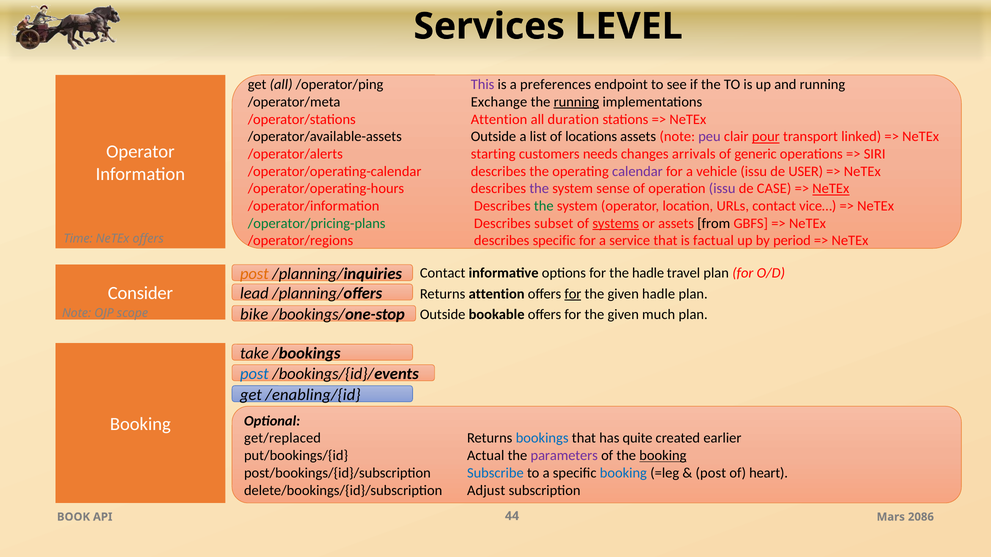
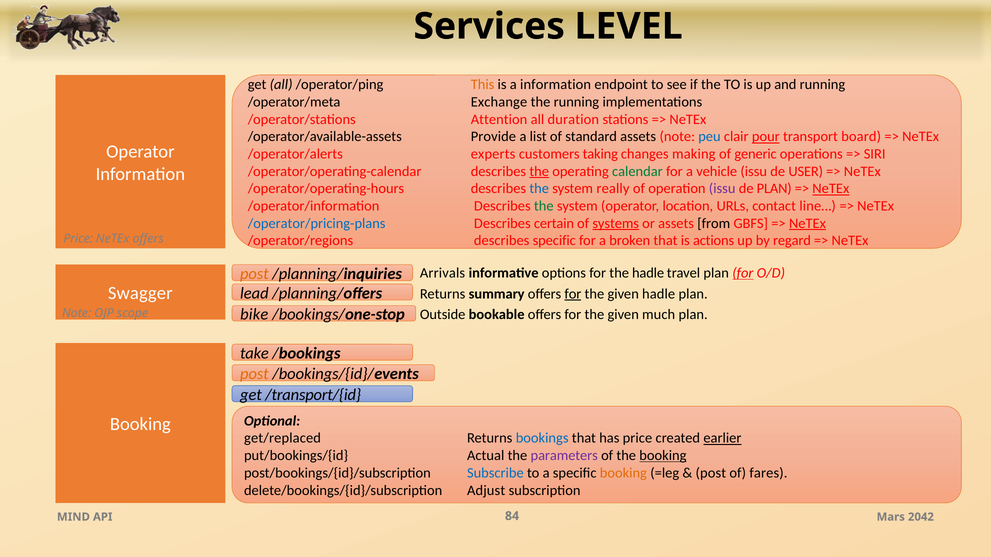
This colour: purple -> orange (483, 85)
a preferences: preferences -> information (556, 85)
running underline: present -> none (576, 102)
/operator/available-assets Outside: Outside -> Provide (493, 137)
locations: locations -> standard (591, 137)
peu colour: purple -> blue (709, 137)
linked: linked -> board (861, 137)
starting: starting -> experts (493, 154)
needs: needs -> taking (600, 154)
arrivals: arrivals -> making (694, 154)
the underline: none -> present (539, 171)
calendar colour: purple -> green (637, 171)
the colour: purple -> blue (539, 189)
sense: sense -> really (613, 189)
de CASE: CASE -> PLAN (774, 189)
vice…: vice… -> line… (818, 206)
/operator/pricing-plans colour: green -> blue (317, 223)
subset: subset -> certain (554, 223)
NeTEx underline: none -> present (807, 223)
service: service -> broken (630, 241)
factual: factual -> actions (714, 241)
period: period -> regard (792, 241)
Time: Time -> Price (78, 239)
/planning/inquiries Contact: Contact -> Arrivals (443, 273)
for underline: none -> present (743, 273)
Consider: Consider -> Swagger (140, 294)
Returns attention: attention -> summary (497, 294)
post colour: blue -> orange (254, 374)
/enabling/{id: /enabling/{id -> /transport/{id (313, 395)
has quite: quite -> price (637, 439)
earlier underline: none -> present (722, 439)
booking colour: blue -> orange (623, 473)
heart: heart -> fares (768, 473)
BOOK: BOOK -> MIND (73, 517)
44: 44 -> 84 (512, 516)
2086: 2086 -> 2042 (921, 517)
